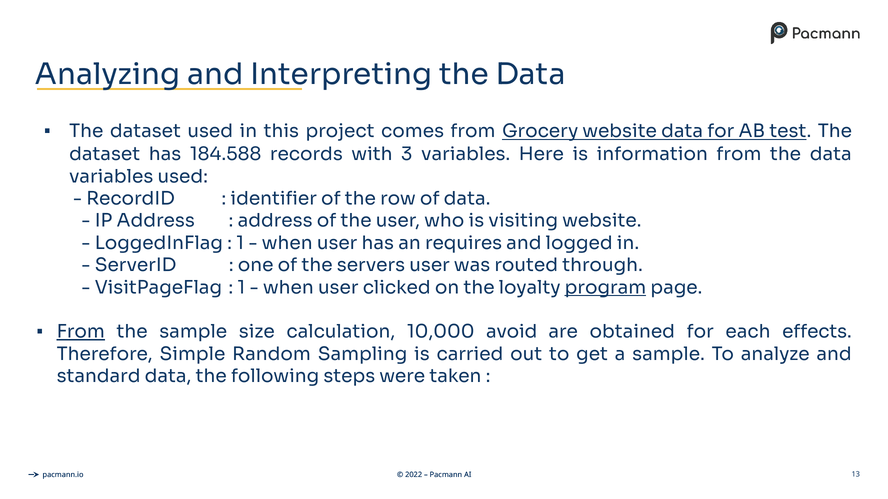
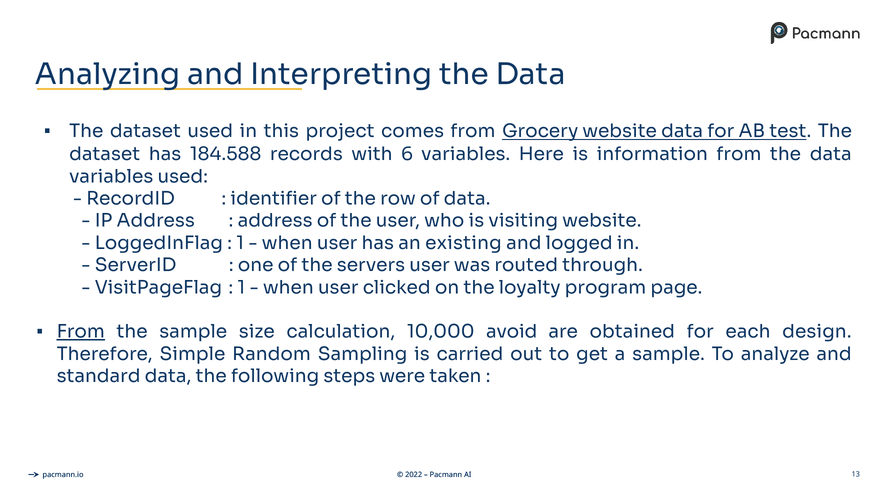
3: 3 -> 6 (407, 154)
requires: requires -> existing (463, 243)
program underline: present -> none (605, 288)
effects: effects -> design (817, 332)
